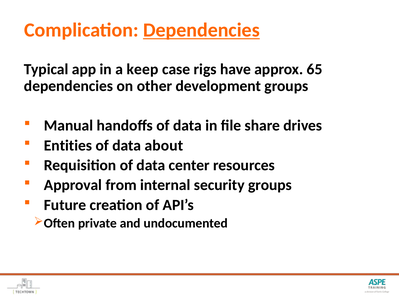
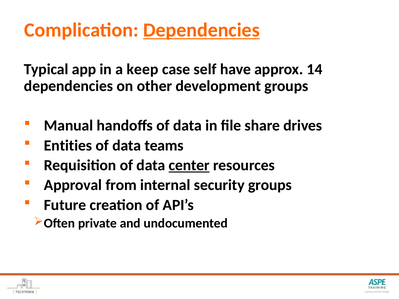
rigs: rigs -> self (205, 69)
65: 65 -> 14 (315, 69)
about: about -> teams (164, 146)
center underline: none -> present (189, 165)
